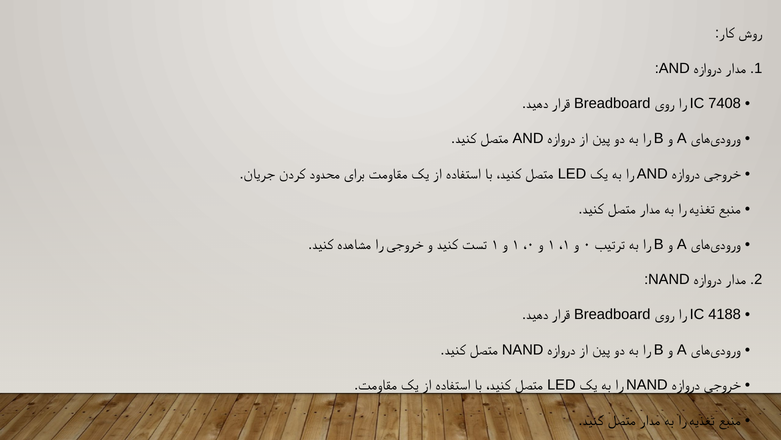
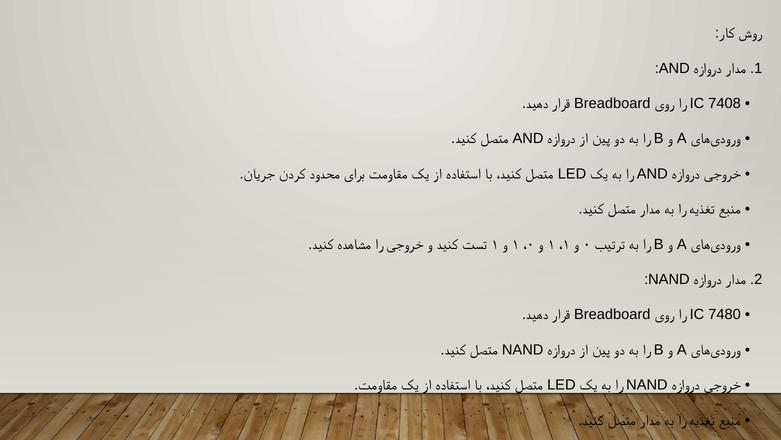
4188: 4188 -> 7480 (725, 314)
